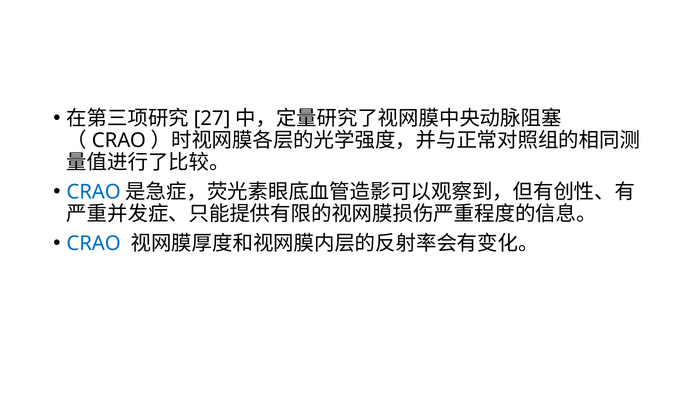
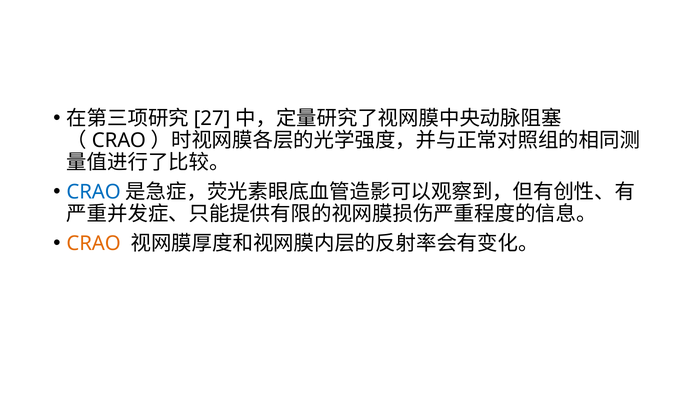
CRAO colour: blue -> orange (94, 243)
